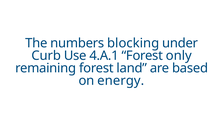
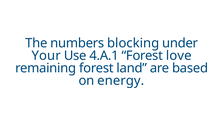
Curb: Curb -> Your (46, 56)
only: only -> love (179, 56)
